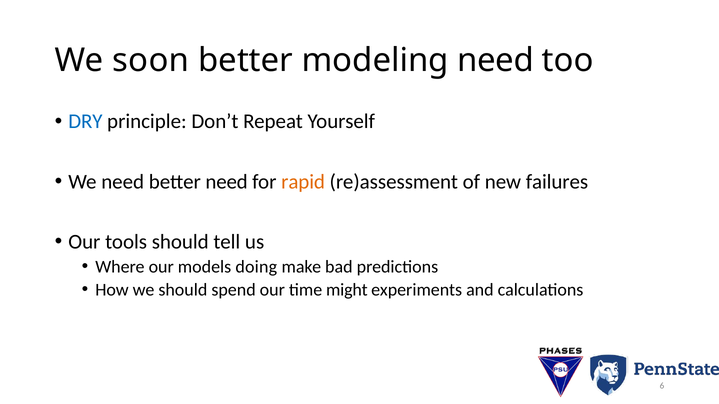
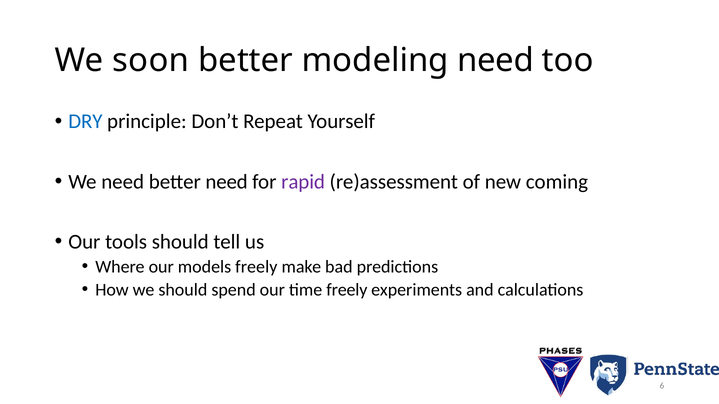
rapid colour: orange -> purple (303, 182)
failures: failures -> coming (557, 182)
models doing: doing -> freely (256, 267)
time might: might -> freely (347, 290)
